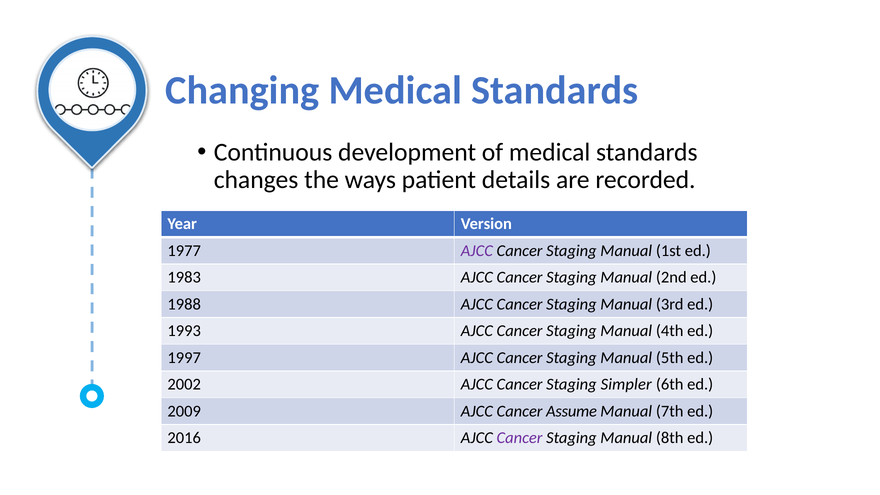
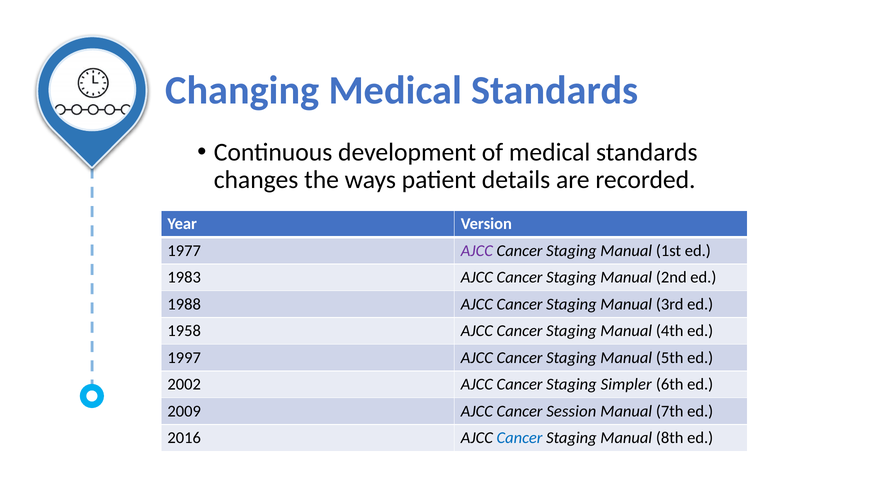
1993: 1993 -> 1958 (184, 331)
Assume: Assume -> Session (571, 411)
Cancer colour: purple -> blue (520, 438)
